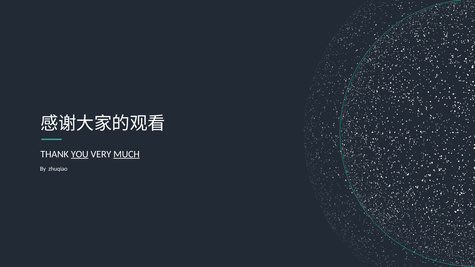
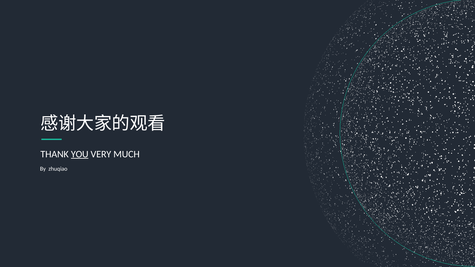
MUCH underline: present -> none (127, 154)
